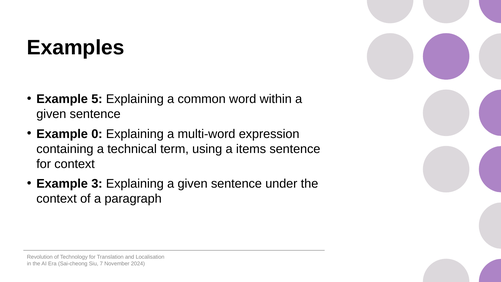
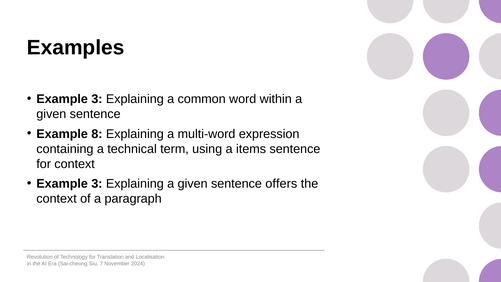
5: 5 -> 3 (97, 99)
0: 0 -> 8 (97, 134)
under: under -> offers (281, 184)
